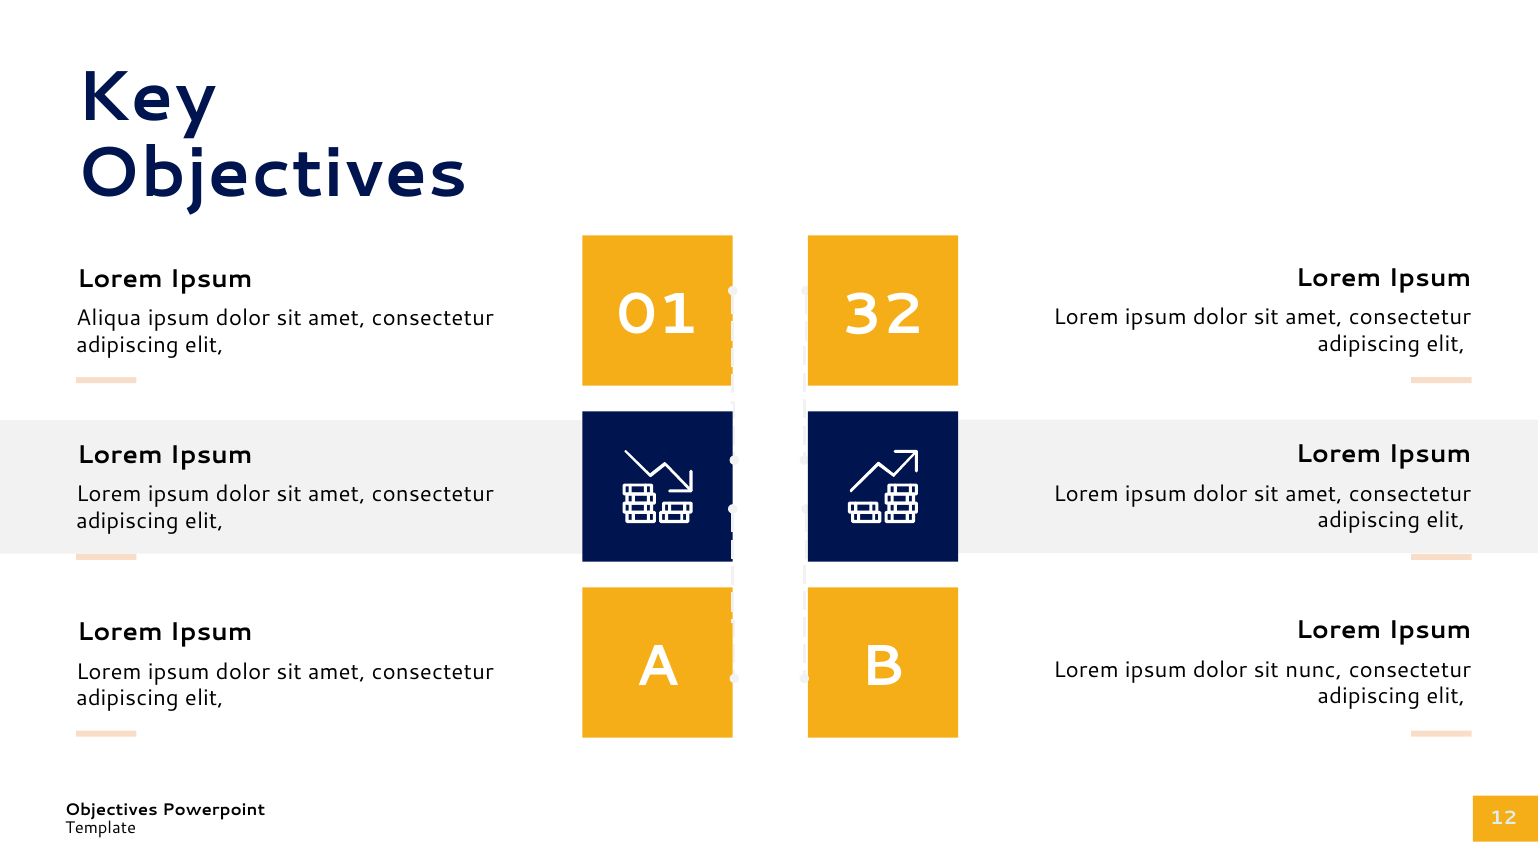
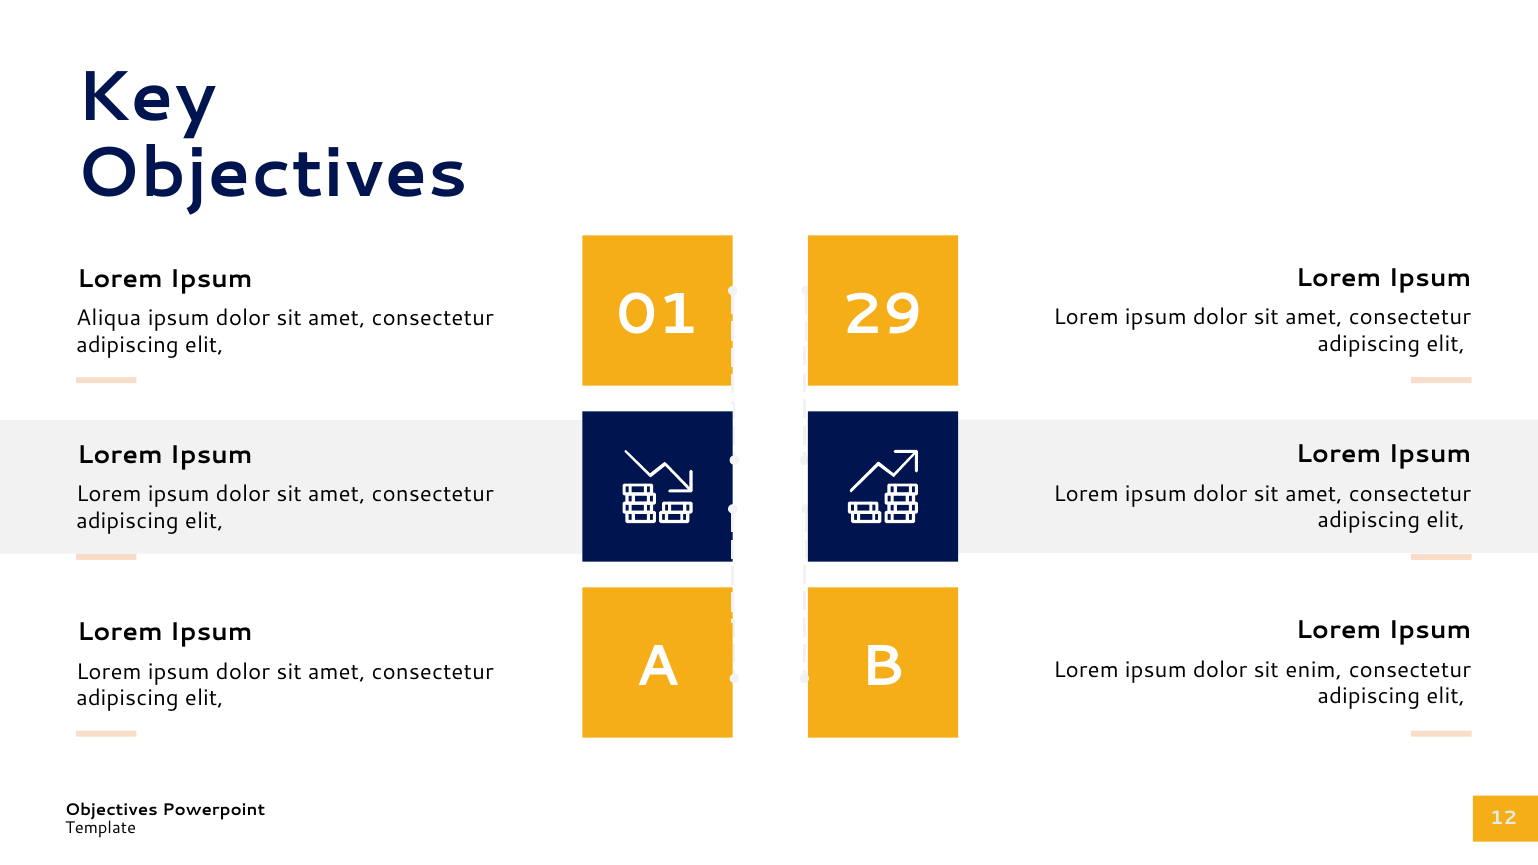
32: 32 -> 29 (883, 314)
nunc: nunc -> enim (1314, 670)
